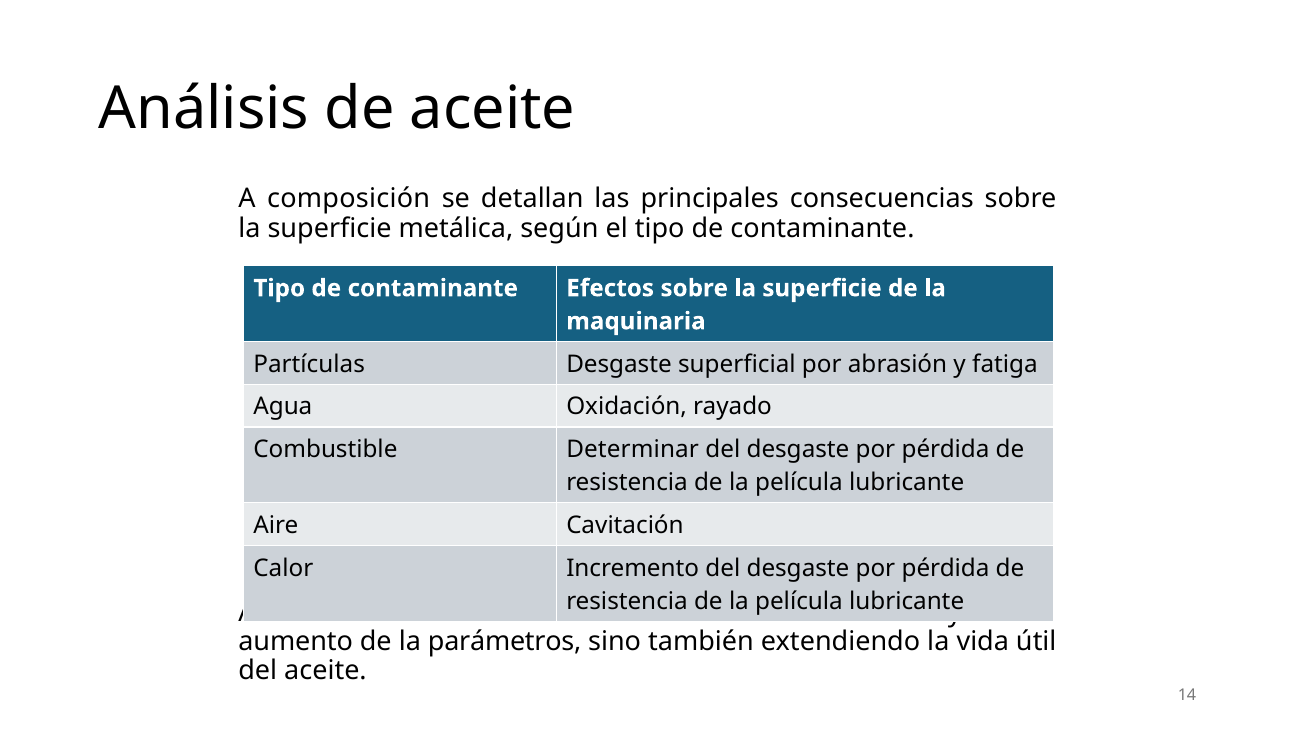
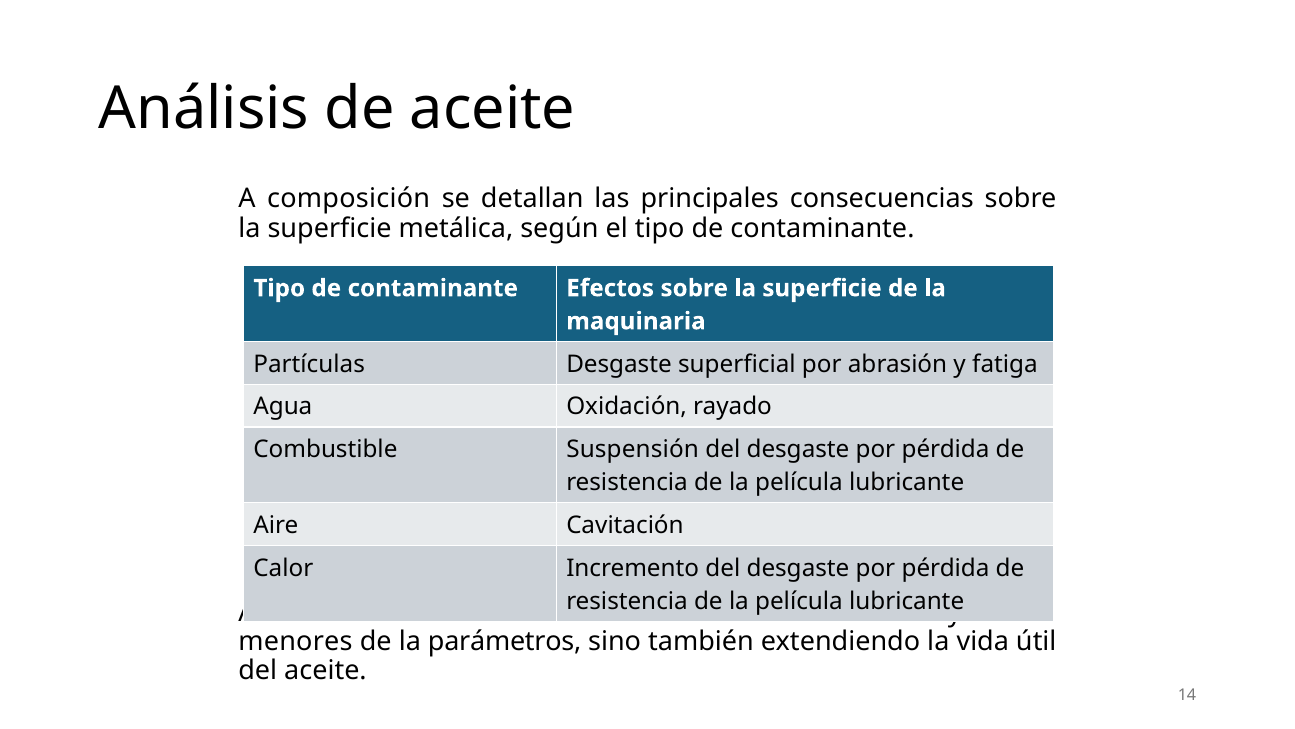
Determinar: Determinar -> Suspensión (633, 449)
aumento: aumento -> menores (295, 641)
